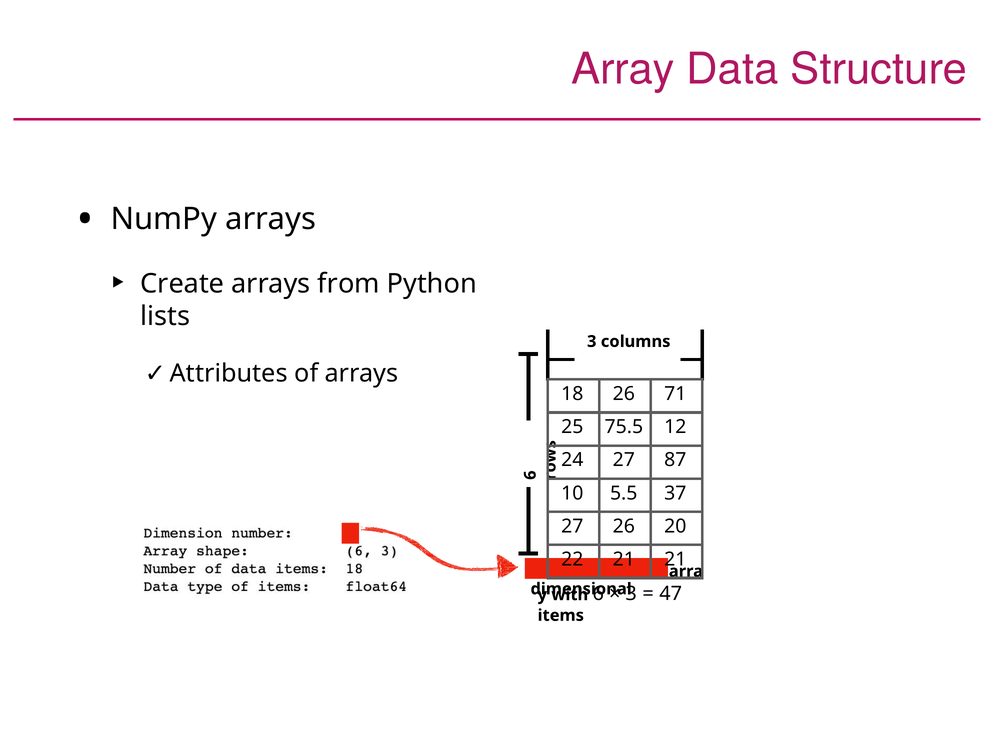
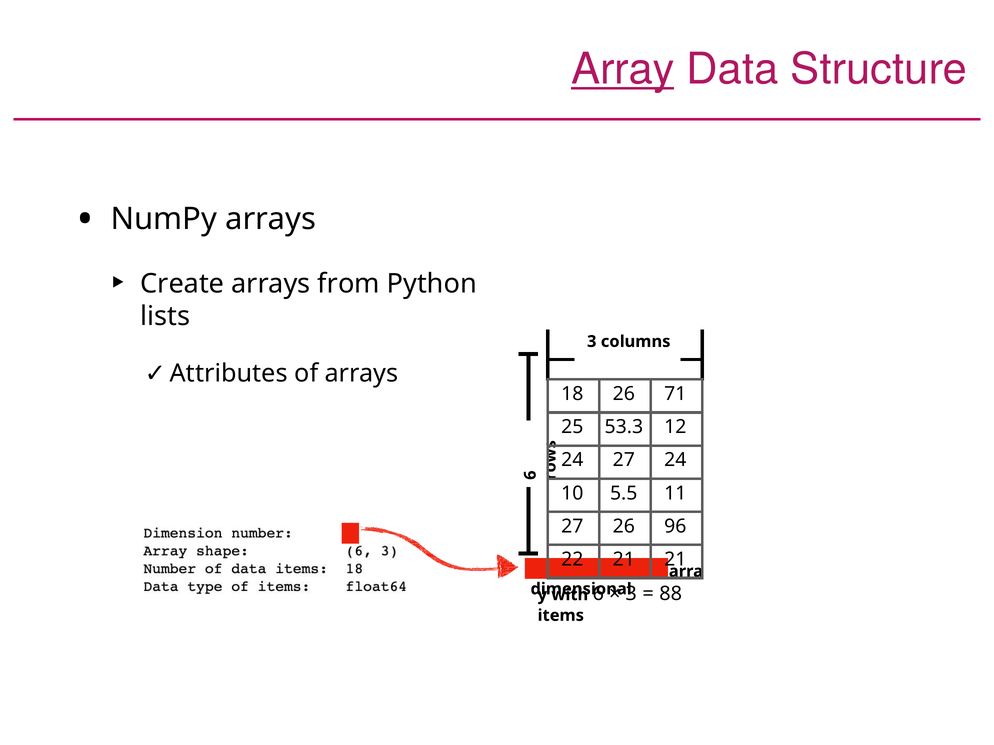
Array underline: none -> present (623, 70)
75.5: 75.5 -> 53.3 (624, 427)
27 87: 87 -> 24 (675, 460)
37: 37 -> 11 (675, 493)
20: 20 -> 96 (675, 527)
47: 47 -> 88 (671, 594)
